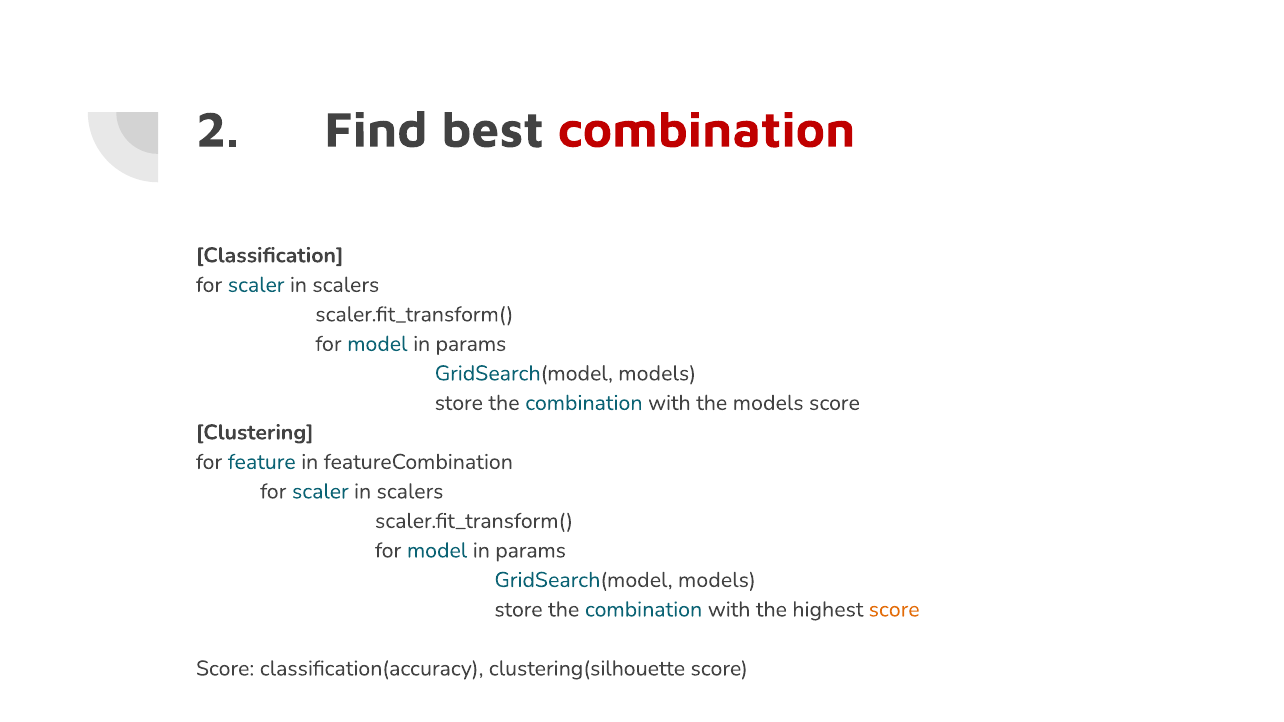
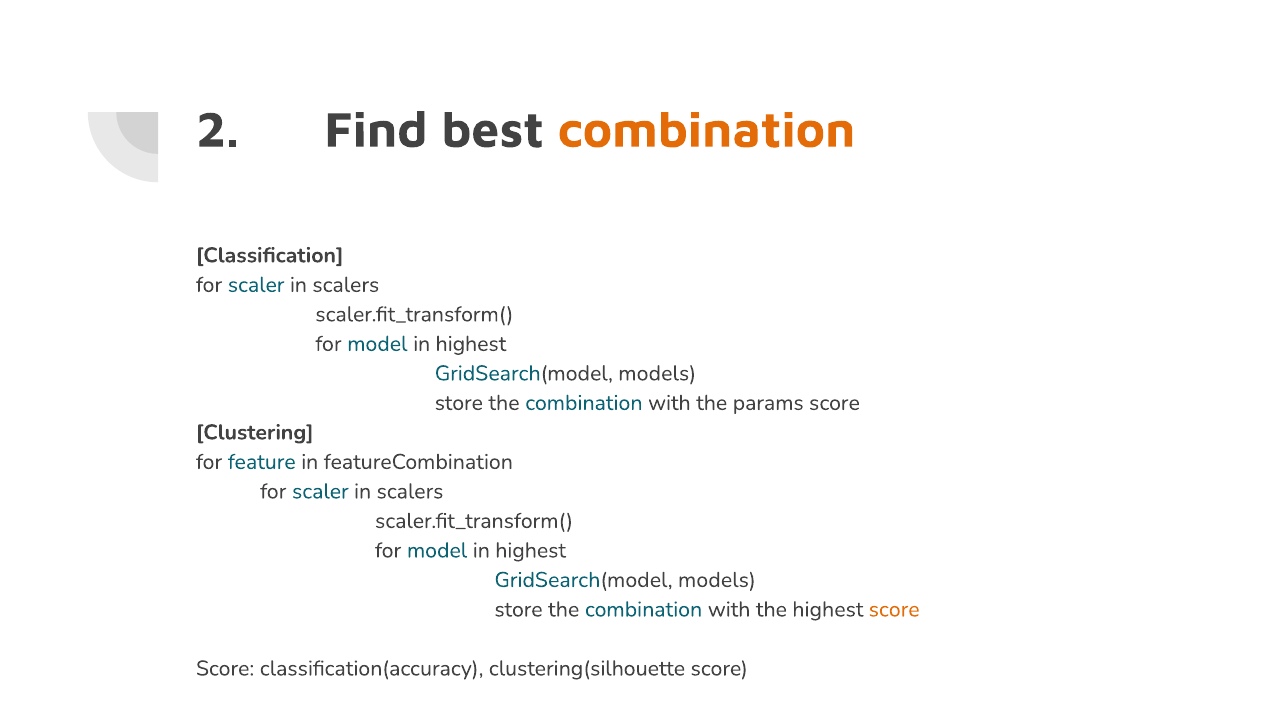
combination colour: red -> orange (707, 130)
params: params -> highest (471, 344)
the models: models -> params (768, 403)
params: params -> highest (531, 551)
